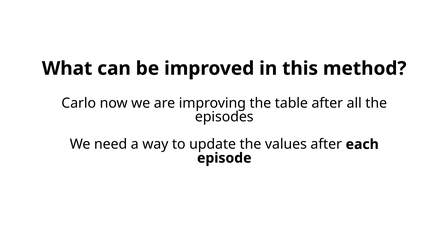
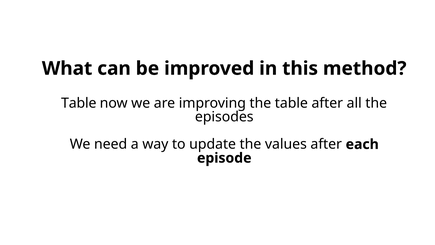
Carlo: Carlo -> Table (79, 103)
